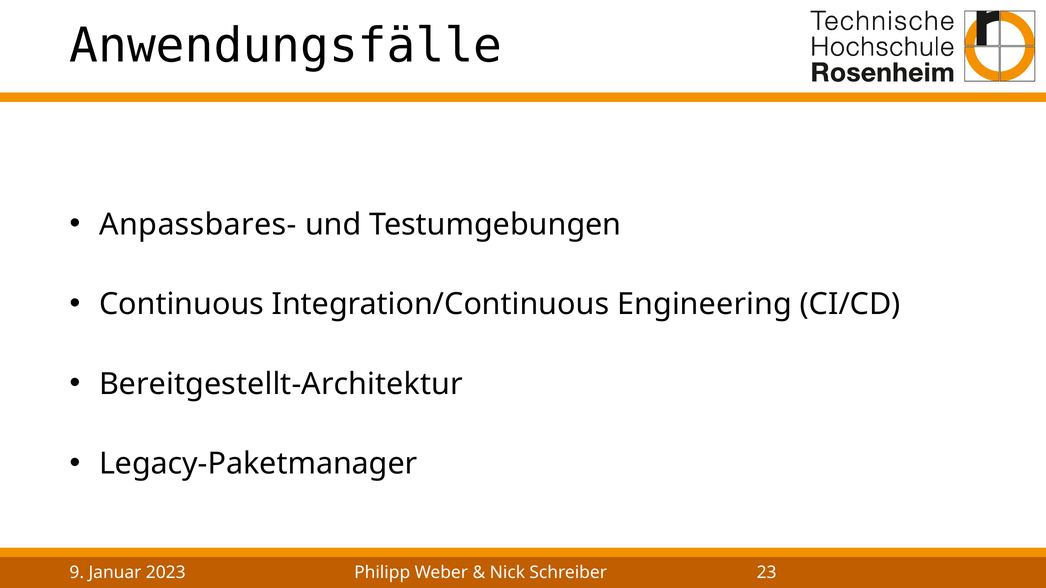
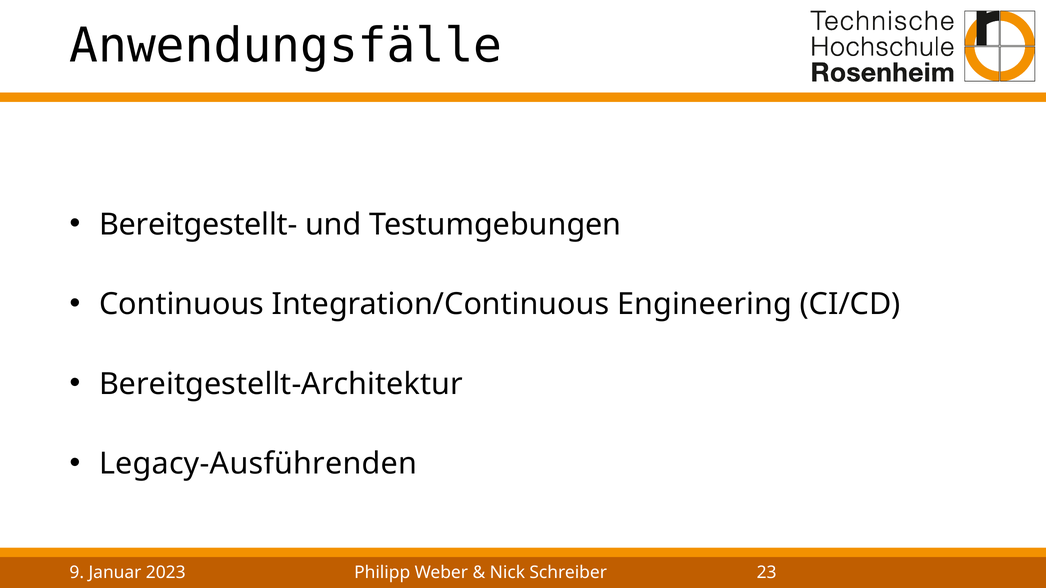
Anpassbares-: Anpassbares- -> Bereitgestellt- (198, 225)
Legacy-Paketmanager: Legacy-Paketmanager -> Legacy-Ausführenden (258, 464)
